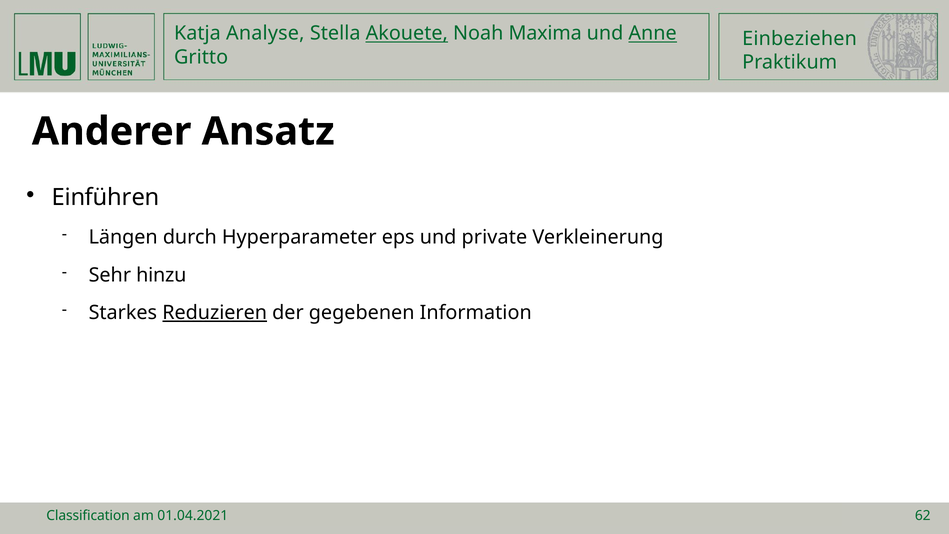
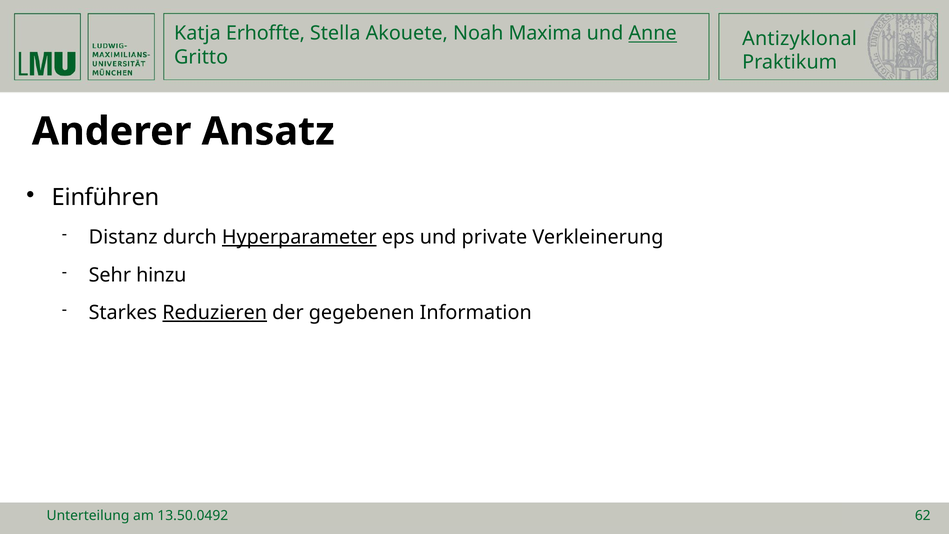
Analyse: Analyse -> Erhoffte (265, 33)
Akouete underline: present -> none (407, 33)
Einbeziehen: Einbeziehen -> Antizyklonal (800, 39)
Längen: Längen -> Distanz (123, 237)
Hyperparameter underline: none -> present (299, 237)
Classification: Classification -> Unterteilung (88, 516)
01.04.2021: 01.04.2021 -> 13.50.0492 (193, 516)
